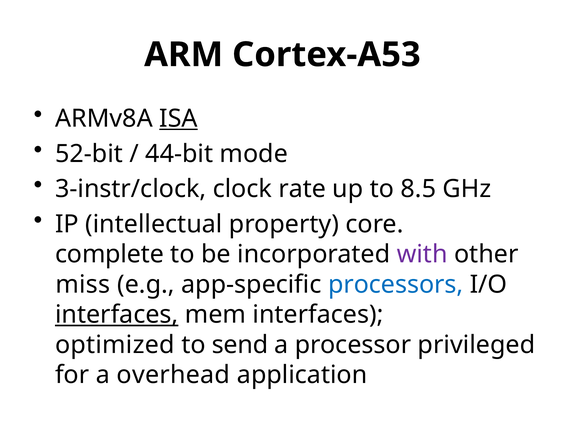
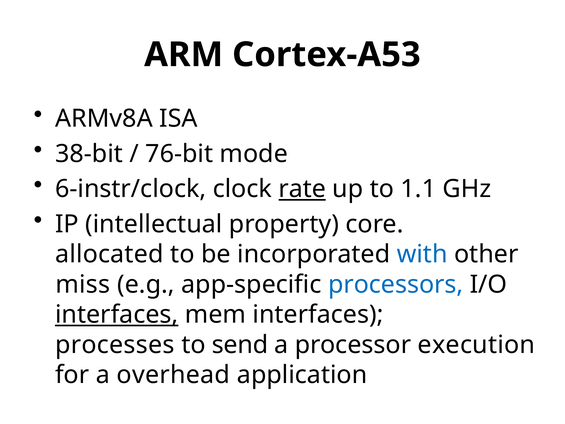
ISA underline: present -> none (178, 119)
52-bit: 52-bit -> 38-bit (89, 154)
44-bit: 44-bit -> 76-bit (179, 154)
3-instr/clock: 3-instr/clock -> 6-instr/clock (131, 189)
rate underline: none -> present (302, 189)
8.5: 8.5 -> 1.1 (418, 189)
complete: complete -> allocated (109, 254)
with colour: purple -> blue (422, 254)
optimized: optimized -> processes (115, 345)
privileged: privileged -> execution (476, 345)
